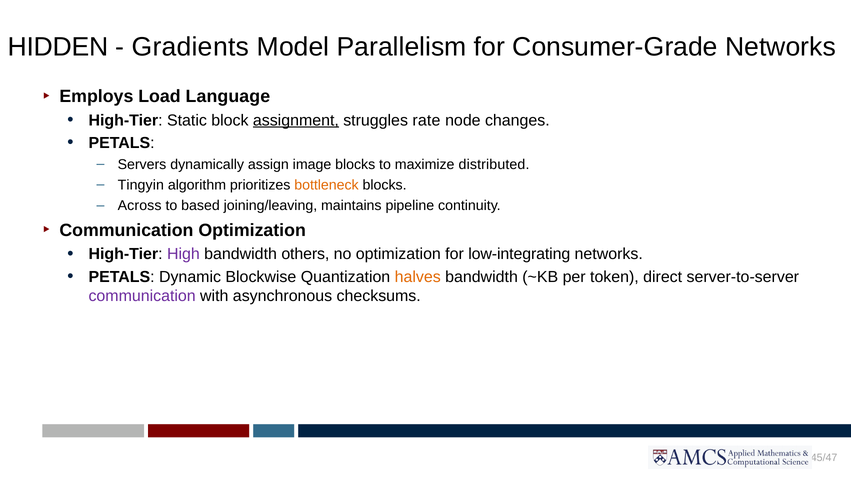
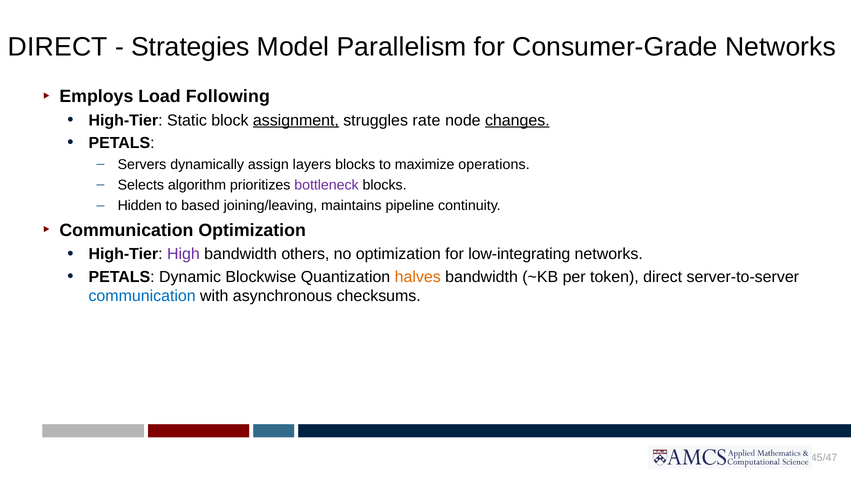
HIDDEN: HIDDEN -> DIRECT (58, 47)
Gradients: Gradients -> Strategies (191, 47)
Language: Language -> Following (228, 97)
changes underline: none -> present (517, 120)
image: image -> layers (312, 164)
distributed: distributed -> operations (494, 164)
Tingyin: Tingyin -> Selects (141, 185)
bottleneck colour: orange -> purple (327, 185)
Across: Across -> Hidden (140, 206)
communication colour: purple -> blue (142, 296)
